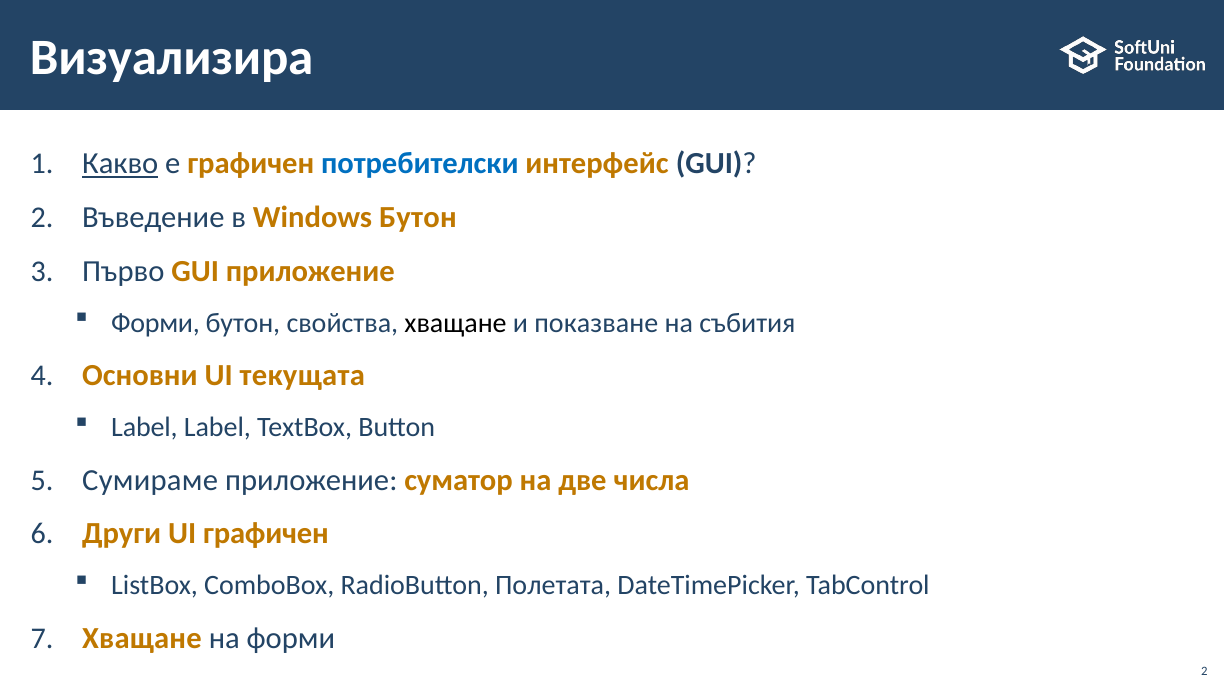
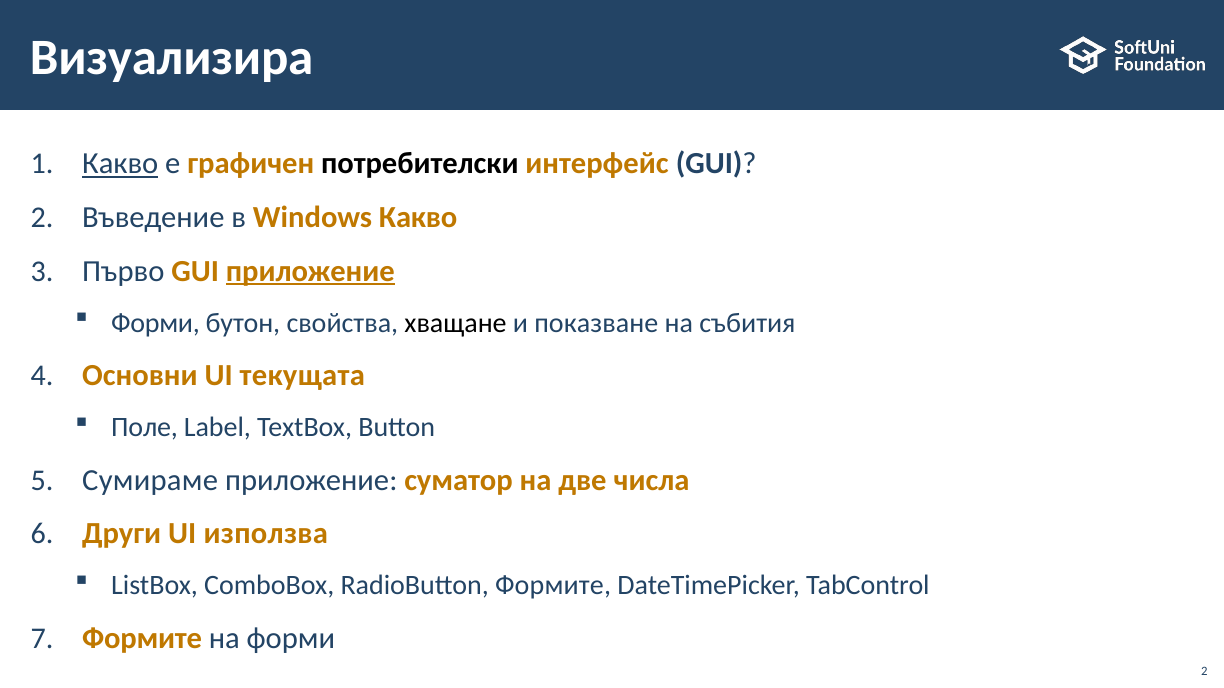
потребителски colour: blue -> black (420, 164)
Windows Бутон: Бутон -> Какво (418, 217)
приложение underline: none -> present (310, 271)
Label: Label -> Поле (145, 428)
UI графичен: графичен -> използва (266, 534)
RadioButton Полетата: Полетата -> Формите (553, 586)
Хващане: Хващане -> Формите (142, 639)
